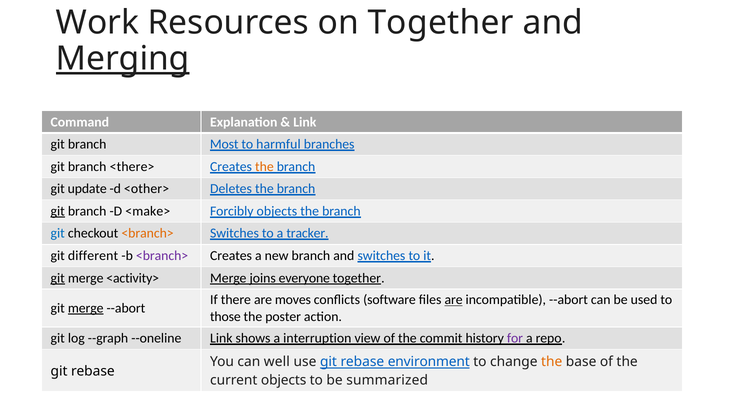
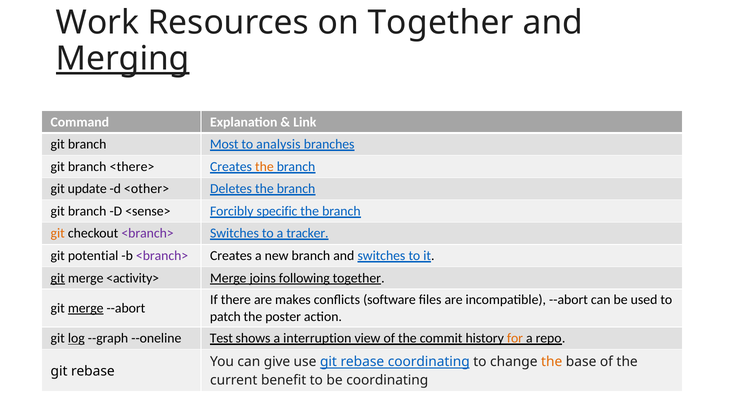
harmful: harmful -> analysis (278, 144)
git underline: present -> none (58, 211)
<make>: <make> -> <sense> (148, 211)
Forcibly objects: objects -> specific (277, 211)
git colour: blue -> orange (58, 234)
<branch> colour: orange -> purple (148, 234)
different: different -> potential (93, 256)
everyone: everyone -> following (304, 278)
moves: moves -> makes (293, 300)
are underline: present -> none (454, 300)
those: those -> patch (225, 317)
log underline: none -> present (76, 339)
--oneline Link: Link -> Test (221, 339)
for colour: purple -> orange (515, 339)
well: well -> give (277, 362)
rebase environment: environment -> coordinating (429, 362)
current objects: objects -> benefit (284, 381)
be summarized: summarized -> coordinating (387, 381)
